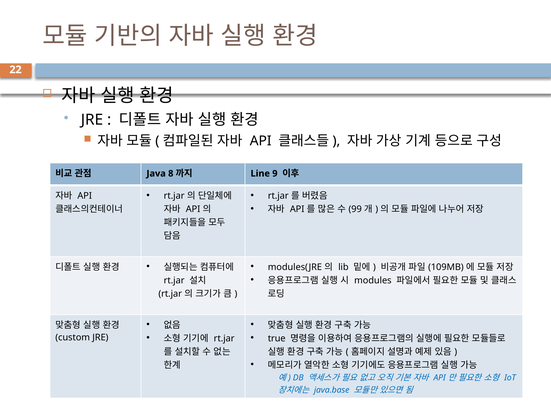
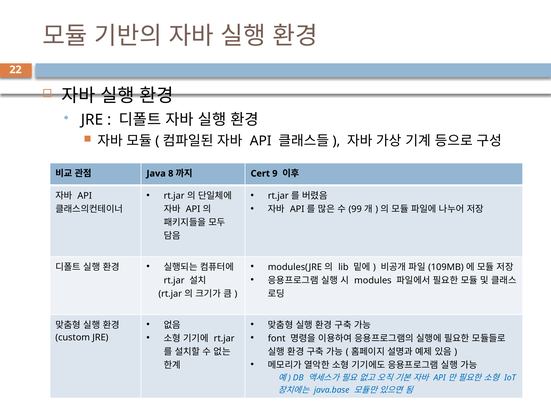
Line: Line -> Cert (260, 174)
true: true -> font (277, 339)
